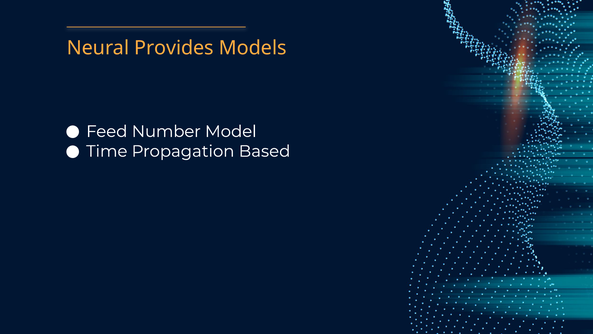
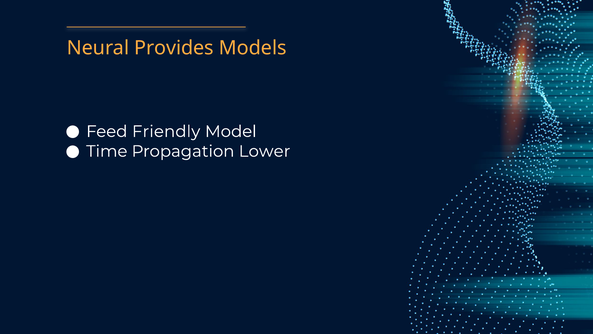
Number: Number -> Friendly (166, 131)
Based: Based -> Lower (265, 151)
